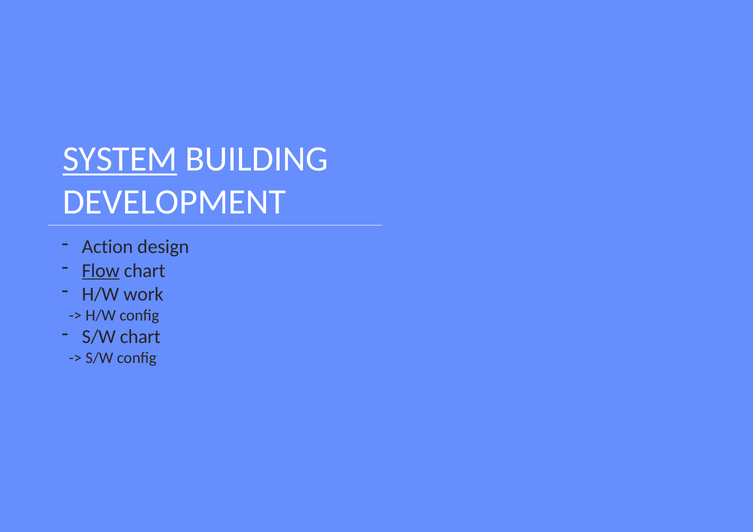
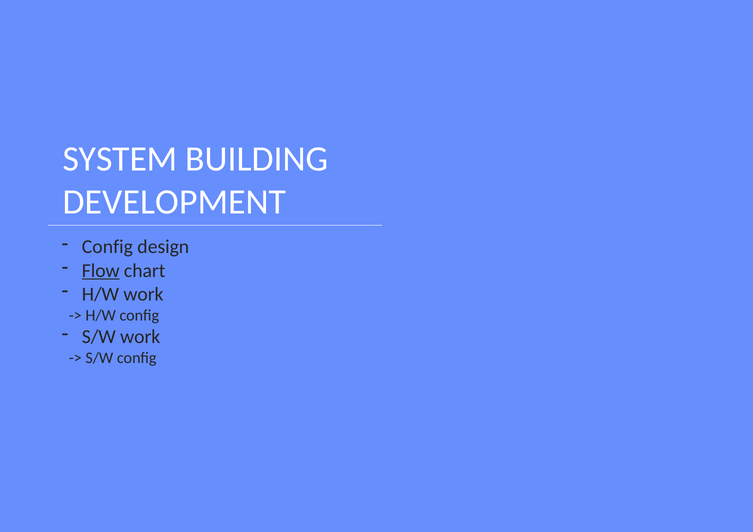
SYSTEM underline: present -> none (120, 159)
Action: Action -> Config (107, 247)
S/W chart: chart -> work (140, 337)
